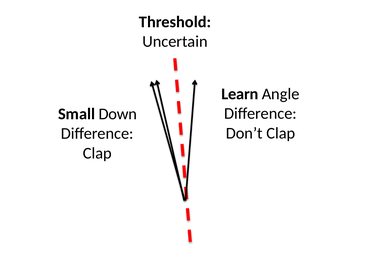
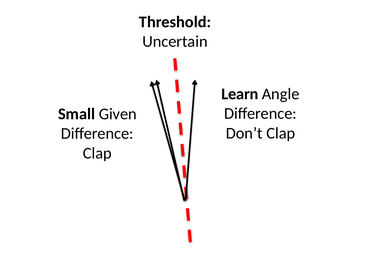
Down: Down -> Given (118, 114)
